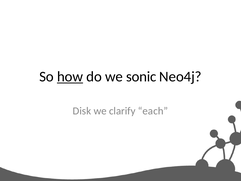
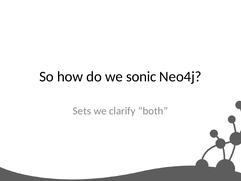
how underline: present -> none (70, 77)
Disk: Disk -> Sets (82, 111)
each: each -> both (153, 111)
